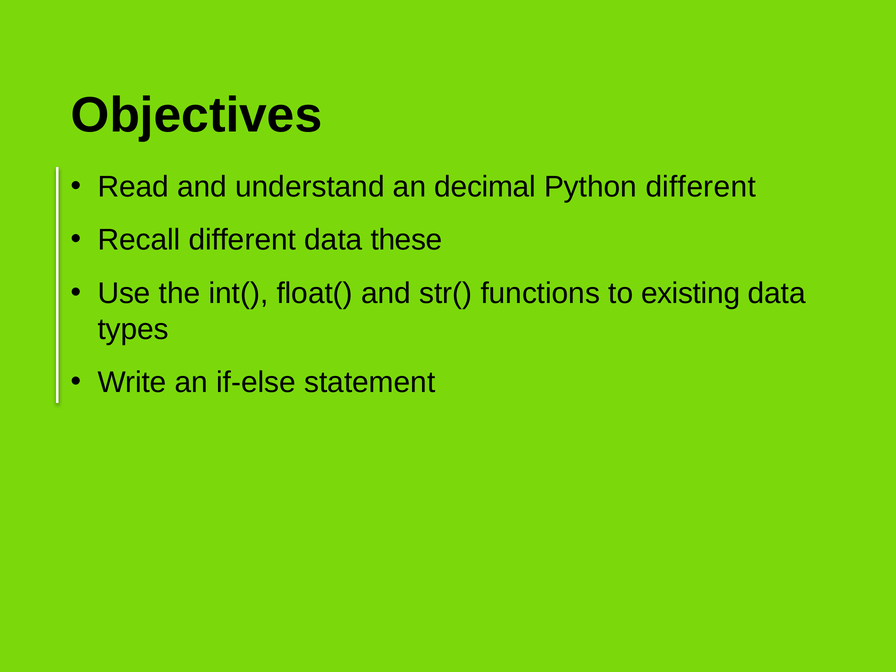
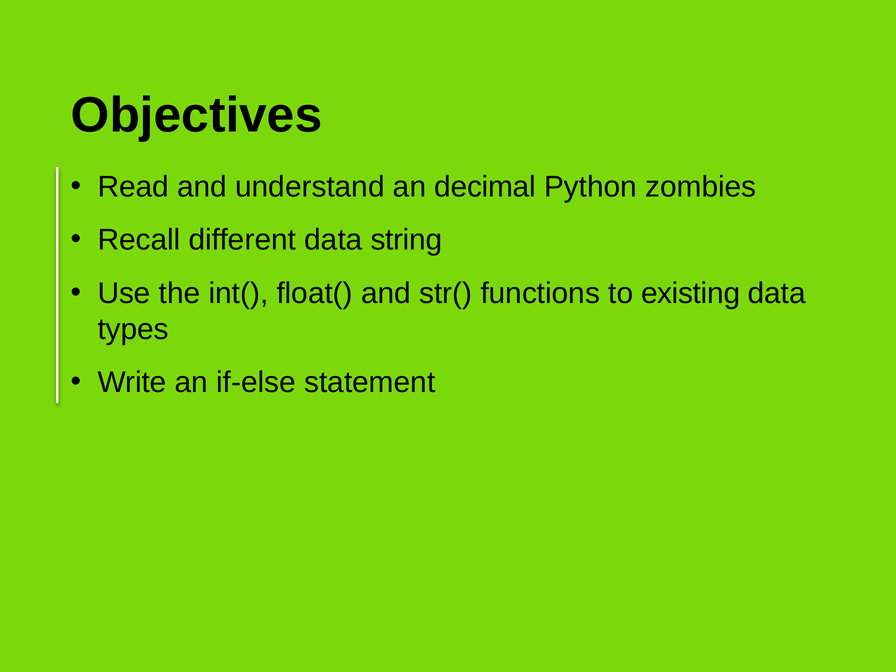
Python different: different -> zombies (701, 187)
these: these -> string (406, 240)
